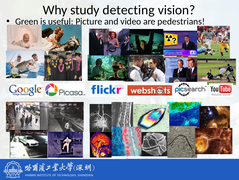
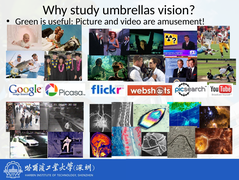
detecting: detecting -> umbrellas (129, 10)
pedestrians: pedestrians -> amusement (181, 21)
